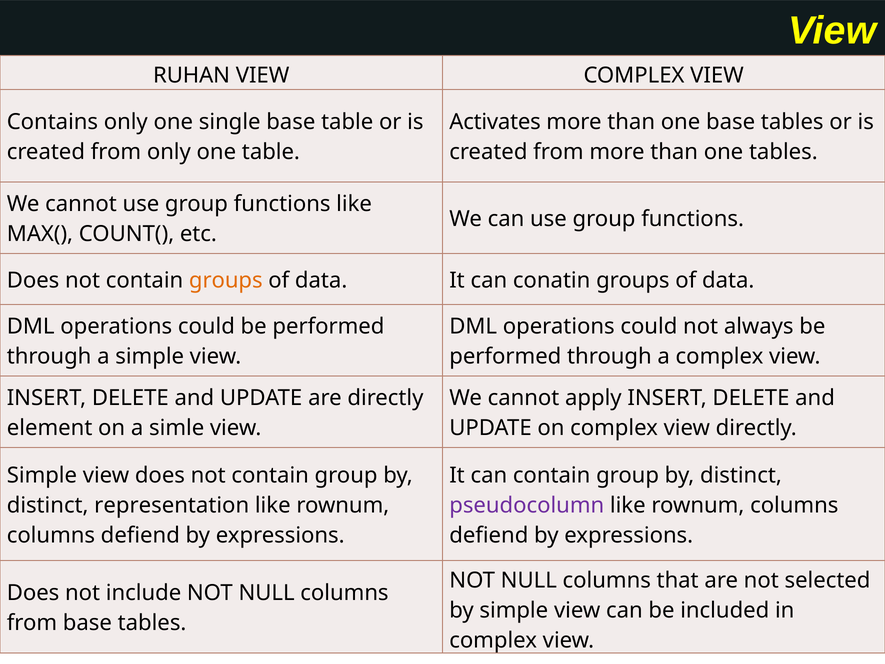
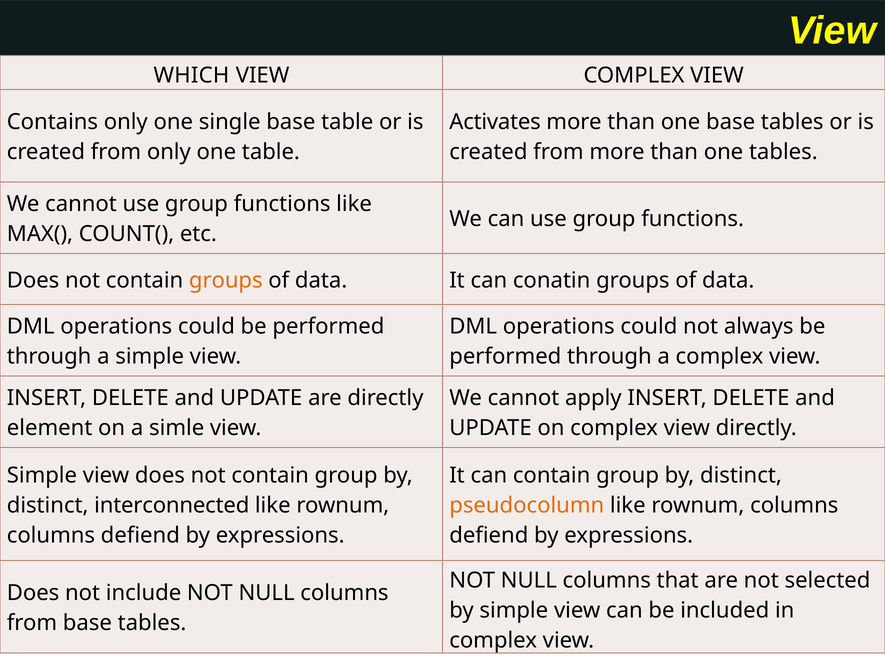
RUHAN: RUHAN -> WHICH (191, 75)
representation: representation -> interconnected (172, 505)
pseudocolumn colour: purple -> orange (527, 505)
